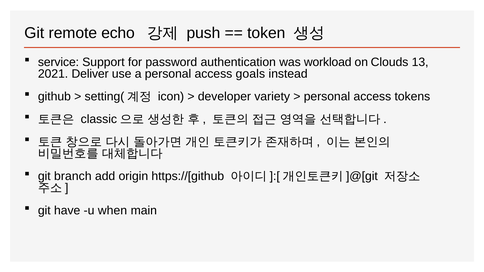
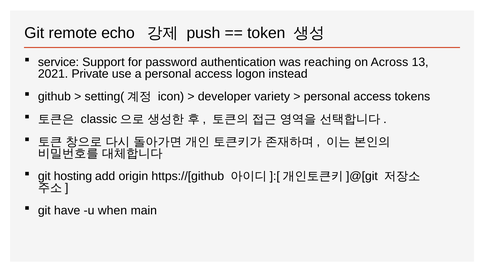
workload: workload -> reaching (328, 62)
Clouds: Clouds -> Across (389, 62)
Deliver: Deliver -> Private (90, 74)
goals: goals -> logon (250, 74)
branch: branch -> hosting (73, 176)
